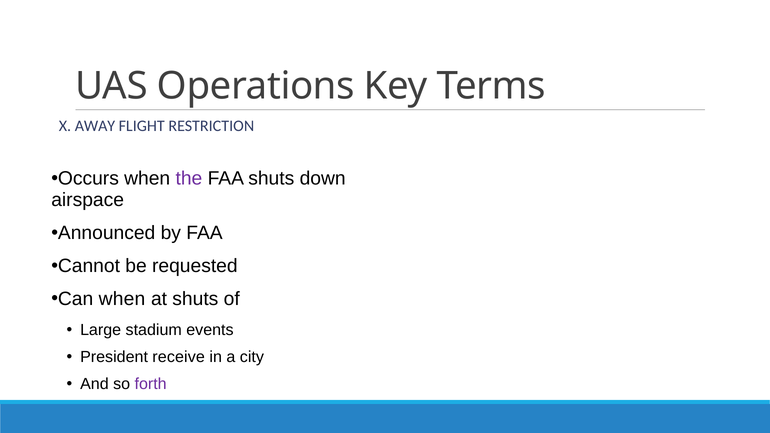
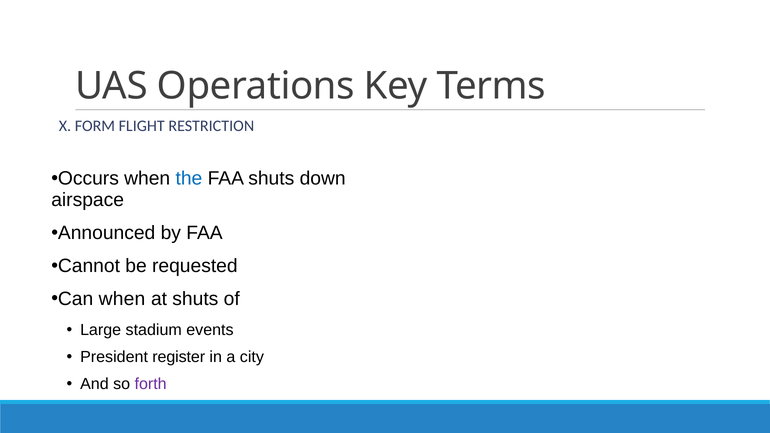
AWAY: AWAY -> FORM (95, 126)
the colour: purple -> blue (189, 179)
receive: receive -> register (179, 357)
